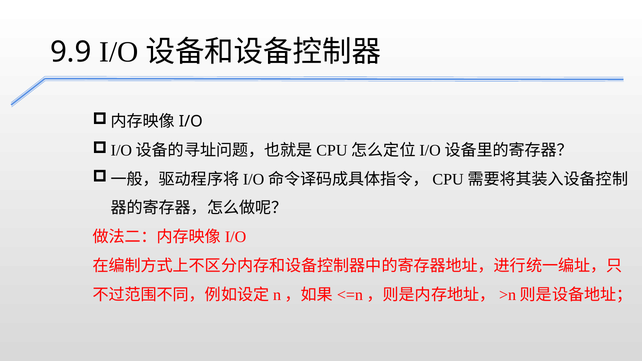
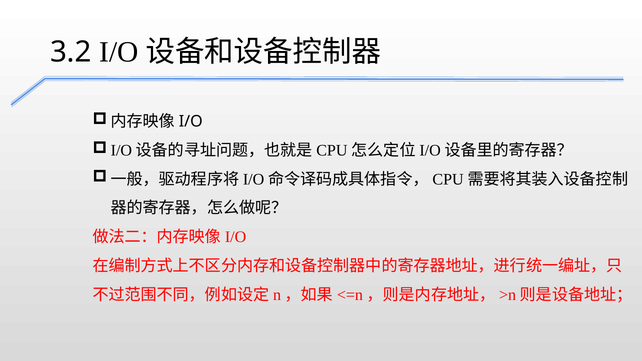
9.9: 9.9 -> 3.2 (71, 52)
